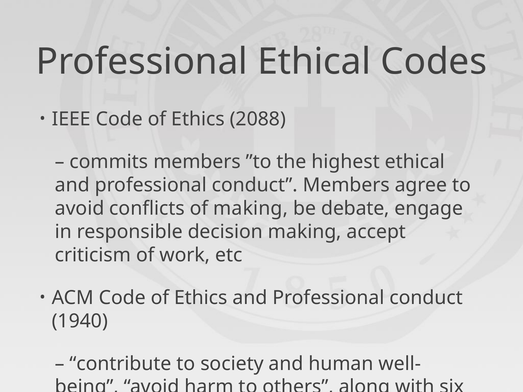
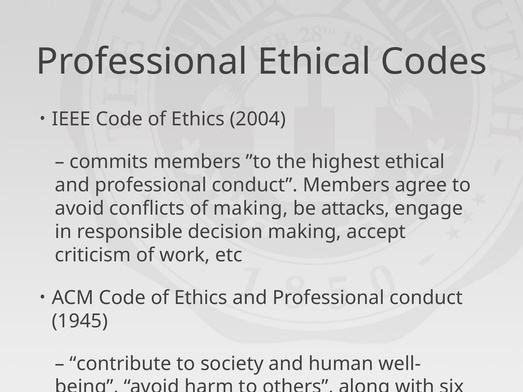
2088: 2088 -> 2004 (258, 119)
debate: debate -> attacks (355, 209)
1940: 1940 -> 1945 (80, 321)
